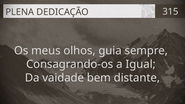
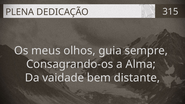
Igual: Igual -> Alma (141, 64)
